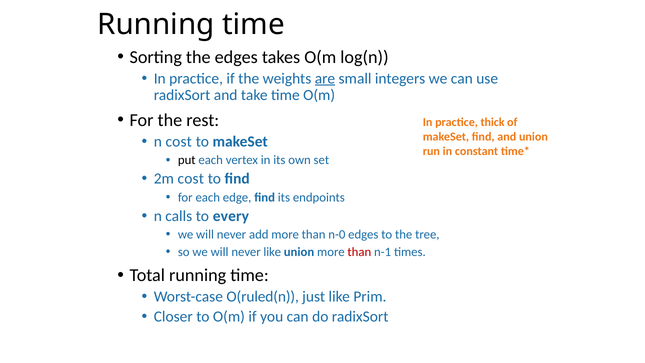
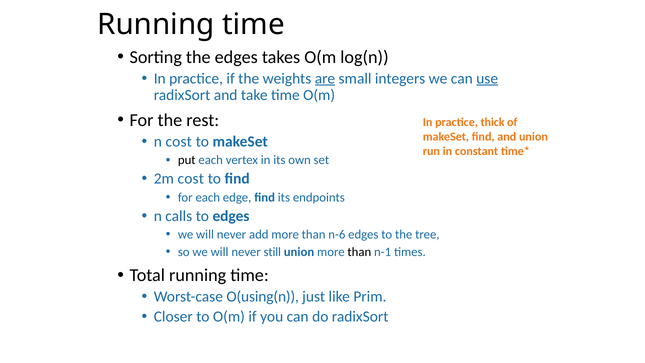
use underline: none -> present (487, 79)
to every: every -> edges (231, 216)
n-0: n-0 -> n-6 (337, 235)
never like: like -> still (272, 252)
than colour: red -> black (359, 252)
O(ruled(n: O(ruled(n -> O(using(n (263, 297)
